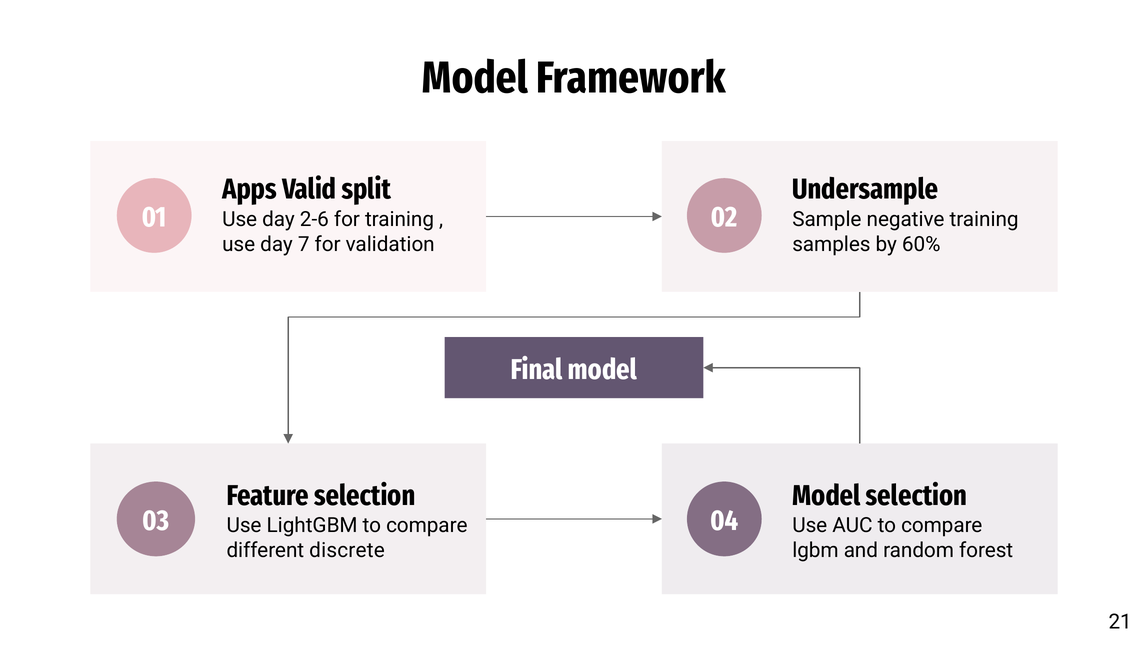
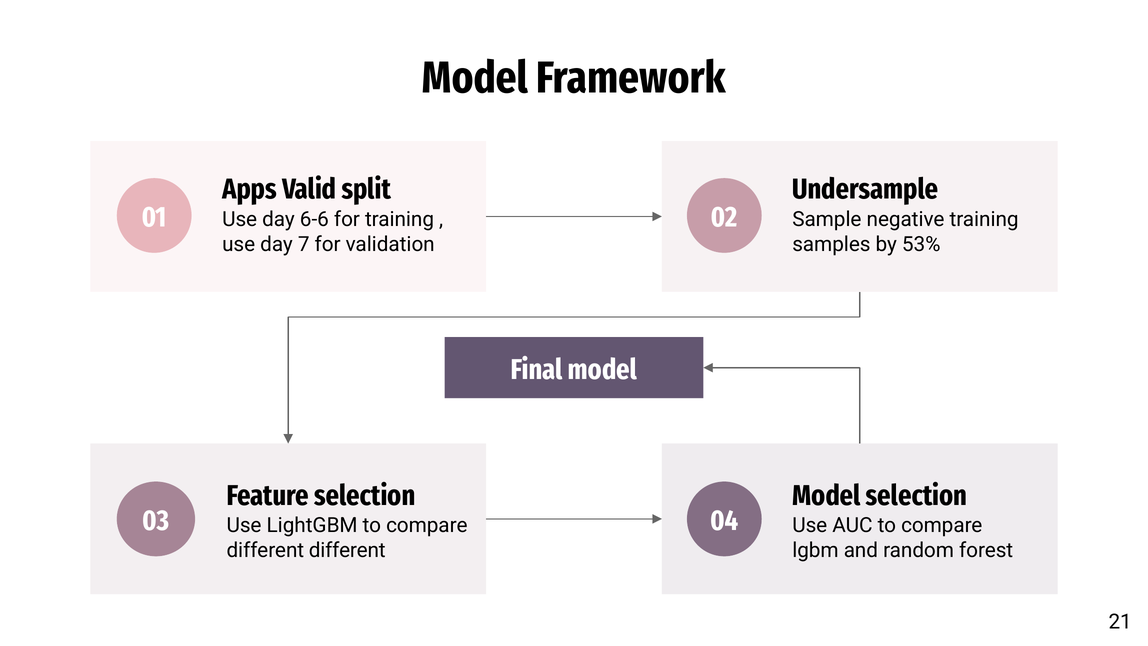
2-6: 2-6 -> 6-6 (314, 219)
60%: 60% -> 53% (921, 244)
different discrete: discrete -> different (347, 550)
